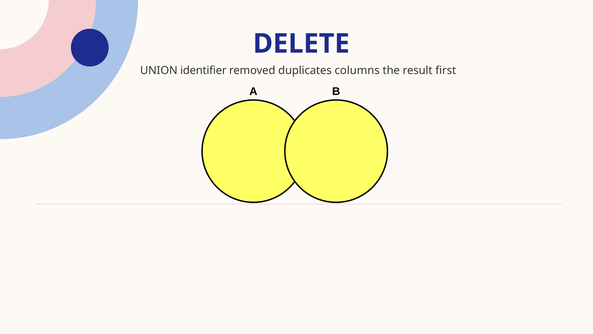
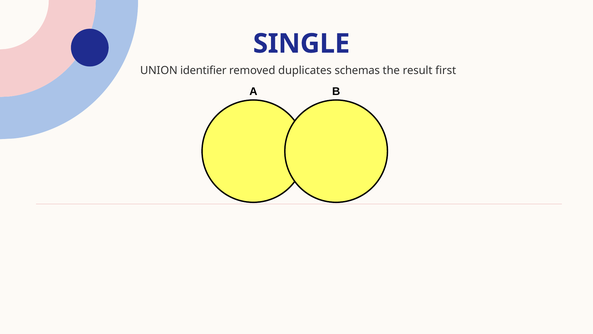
DELETE: DELETE -> SINGLE (301, 44)
columns: columns -> schemas (357, 71)
